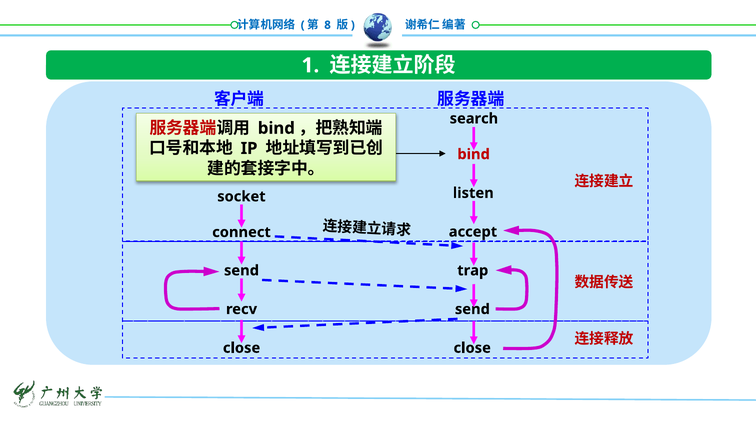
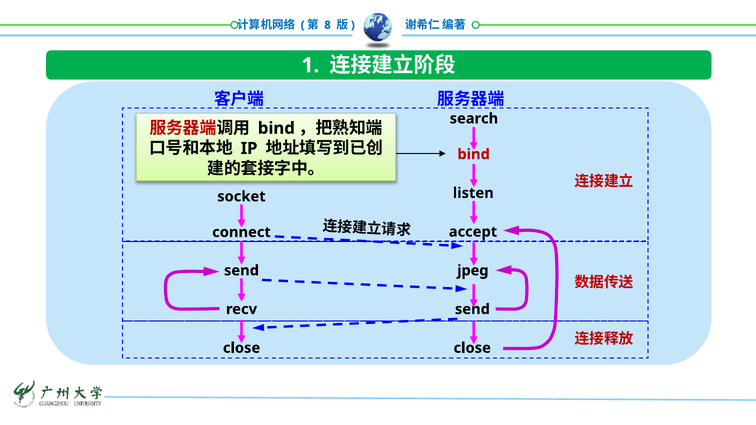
trap: trap -> jpeg (473, 271)
